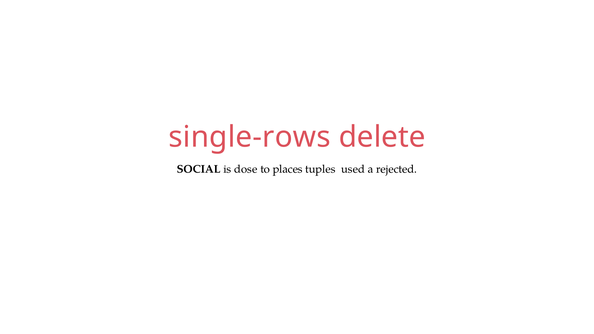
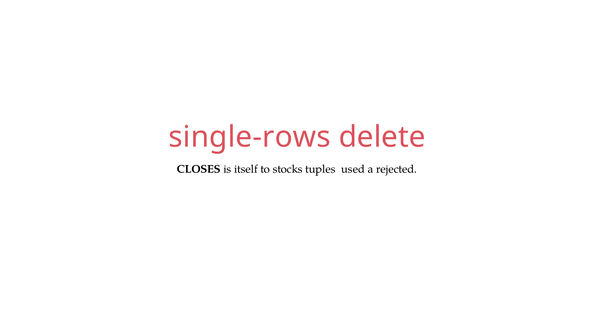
SOCIAL: SOCIAL -> CLOSES (199, 169)
dose: dose -> itself (246, 169)
places: places -> stocks (288, 169)
